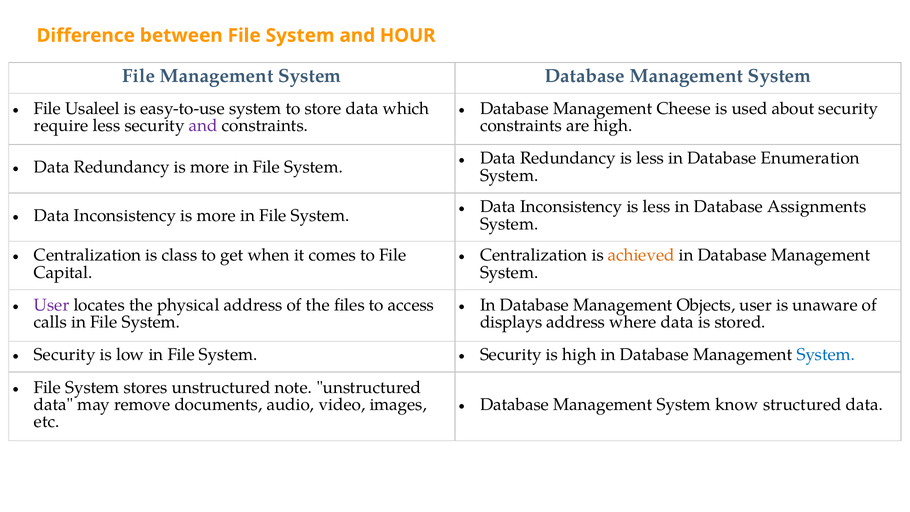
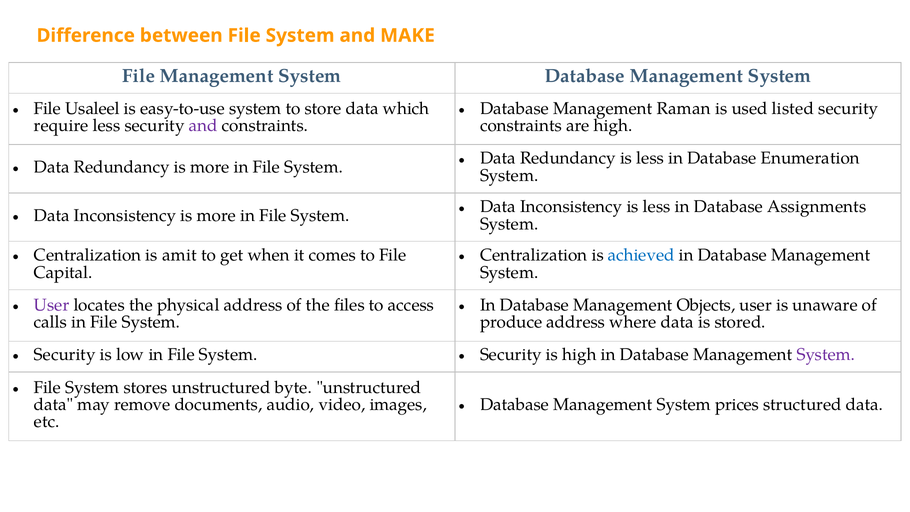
HOUR: HOUR -> MAKE (408, 36)
Cheese: Cheese -> Raman (684, 108)
about: about -> listed (793, 108)
class: class -> amit (179, 255)
achieved colour: orange -> blue (641, 255)
displays: displays -> produce (511, 322)
System colour: blue -> purple (826, 355)
note: note -> byte (293, 387)
know: know -> prices (737, 404)
